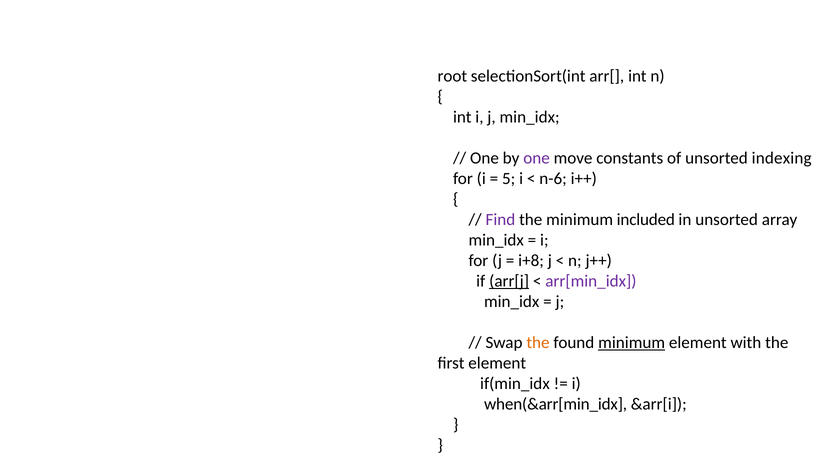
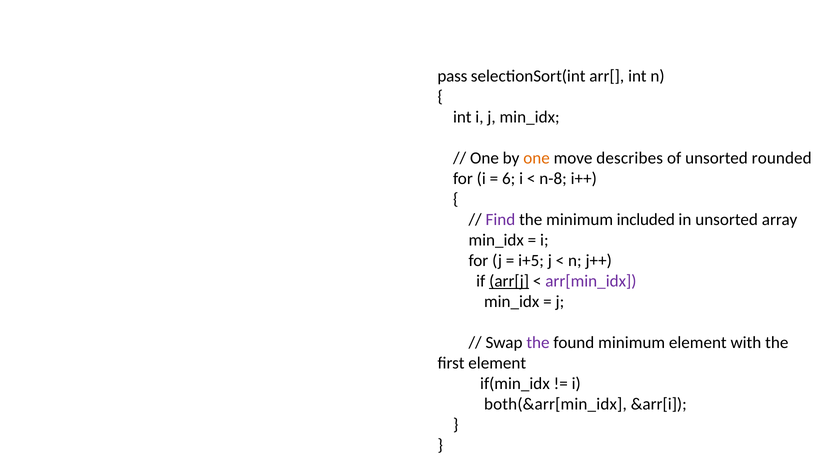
root: root -> pass (452, 76)
one colour: purple -> orange (537, 158)
constants: constants -> describes (630, 158)
indexing: indexing -> rounded (782, 158)
5: 5 -> 6 (509, 179)
n-6: n-6 -> n-8 (553, 179)
i+8: i+8 -> i+5 (531, 261)
the colour: orange -> purple (538, 343)
minimum underline: present -> none (632, 343)
when(&arr[min_idx: when(&arr[min_idx -> both(&arr[min_idx (555, 404)
